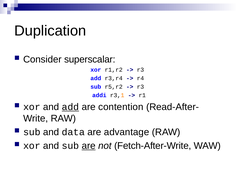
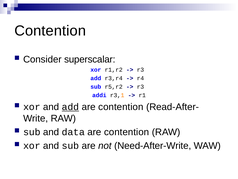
Duplication: Duplication -> Contention (50, 31)
advantage: advantage -> contention (127, 132)
are underline: present -> none (89, 145)
Fetch-After-Write: Fetch-After-Write -> Need-After-Write (153, 145)
